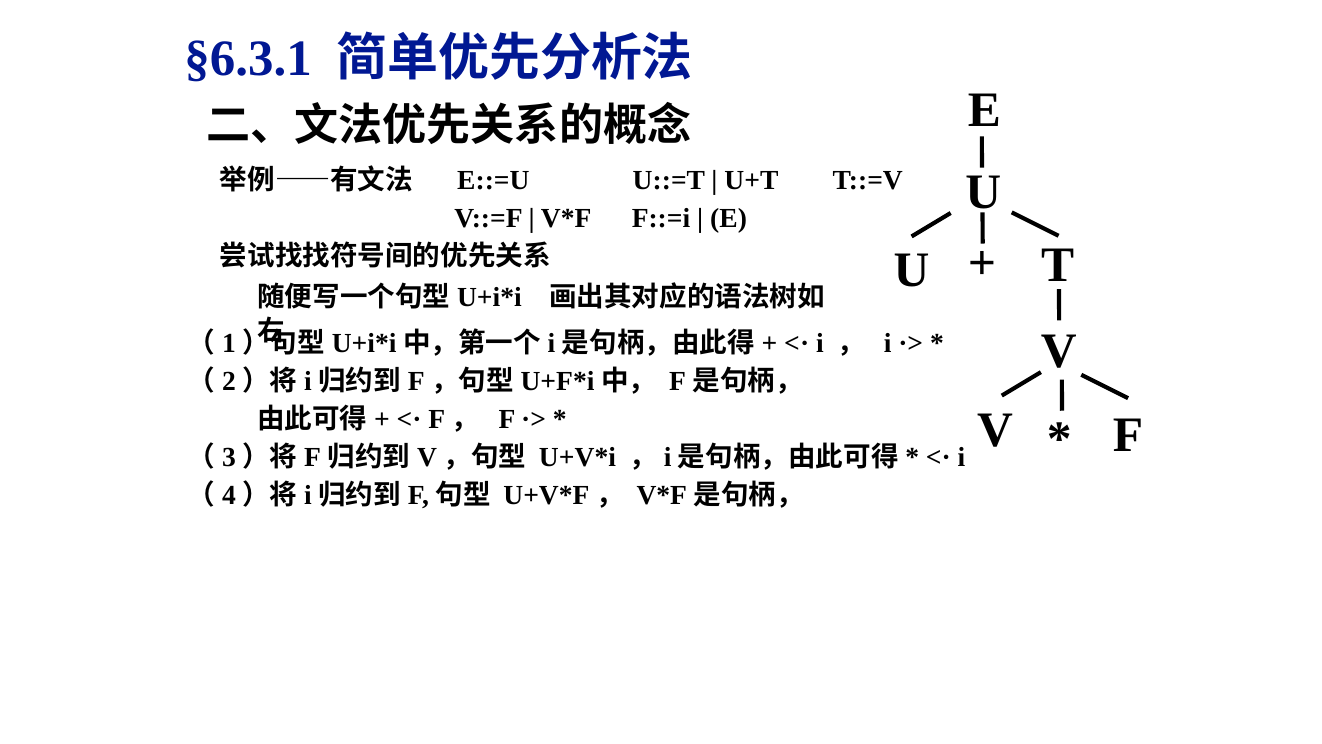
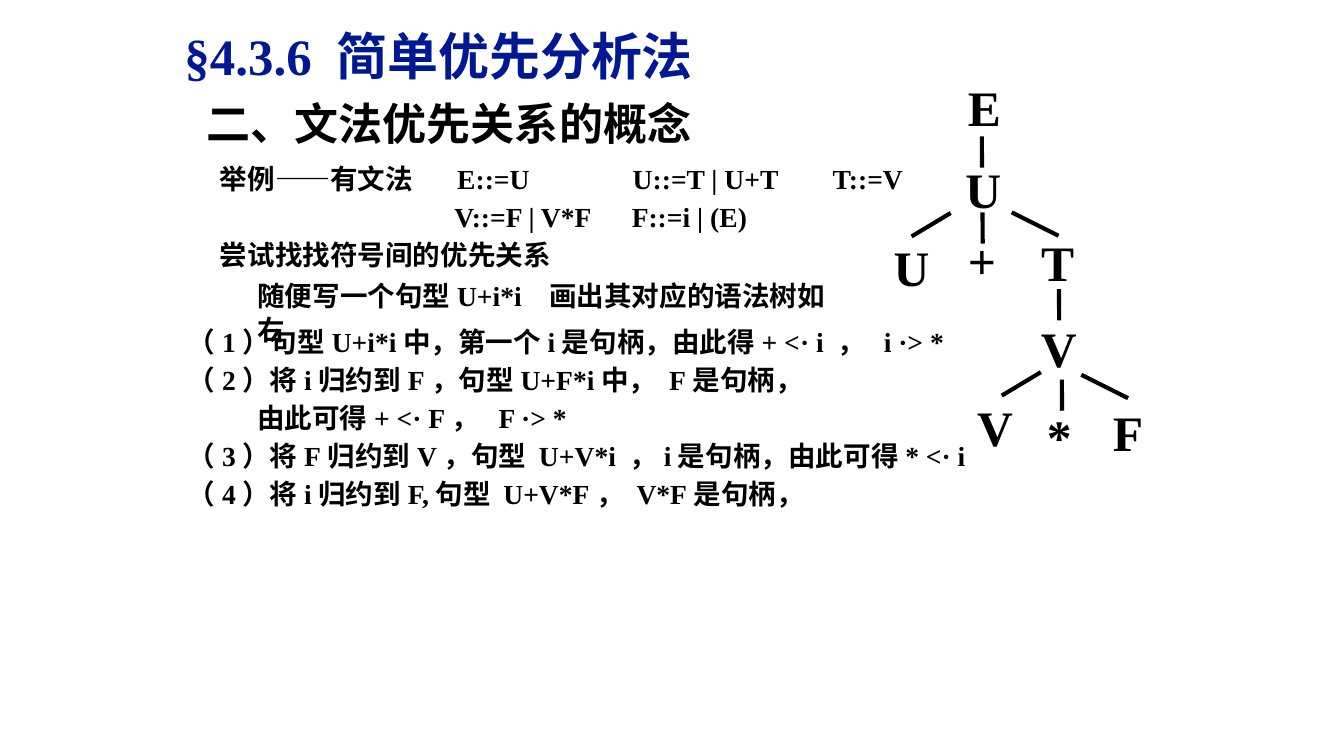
§6.3.1: §6.3.1 -> §4.3.6 (248, 58)
